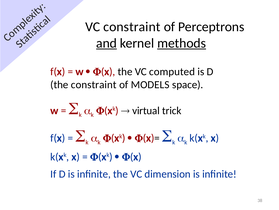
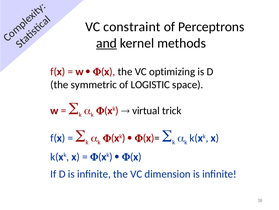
methods underline: present -> none (182, 43)
computed: computed -> optimizing (172, 71)
the constraint: constraint -> symmetric (94, 84)
MODELS: MODELS -> LOGISTIC (150, 84)
